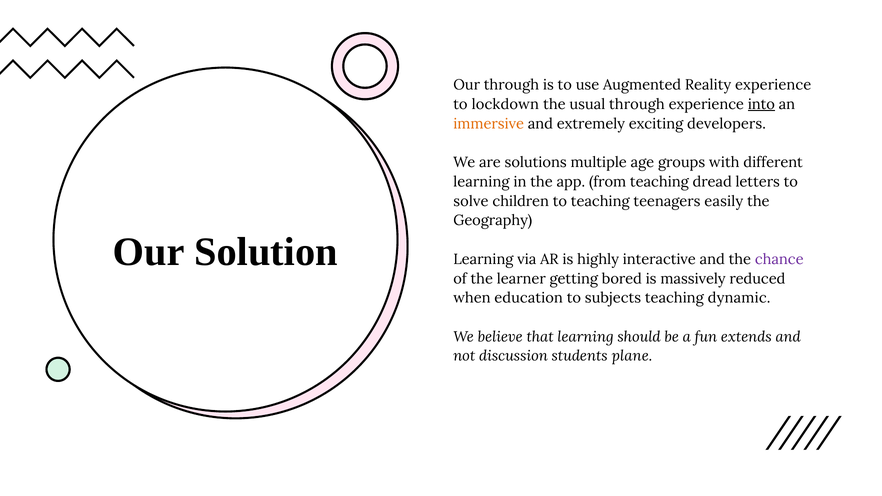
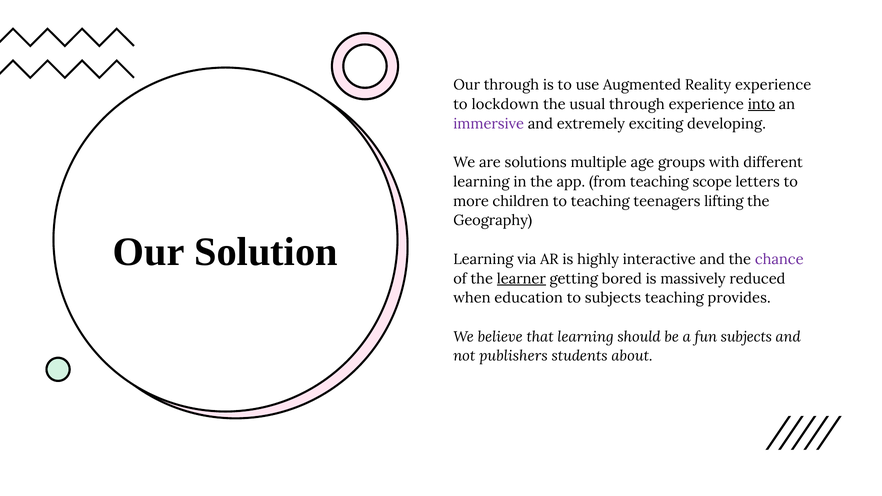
immersive colour: orange -> purple (489, 124)
developers: developers -> developing (726, 124)
dread: dread -> scope (712, 182)
solve: solve -> more (471, 201)
easily: easily -> lifting (724, 201)
learner underline: none -> present (521, 279)
dynamic: dynamic -> provides (739, 298)
fun extends: extends -> subjects (746, 337)
discussion: discussion -> publishers (513, 356)
plane: plane -> about (632, 356)
